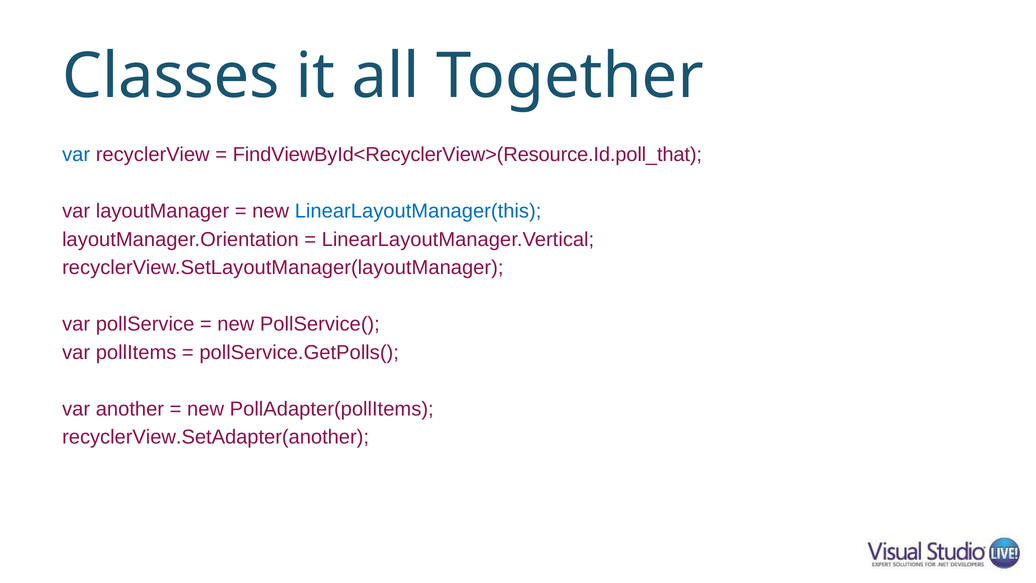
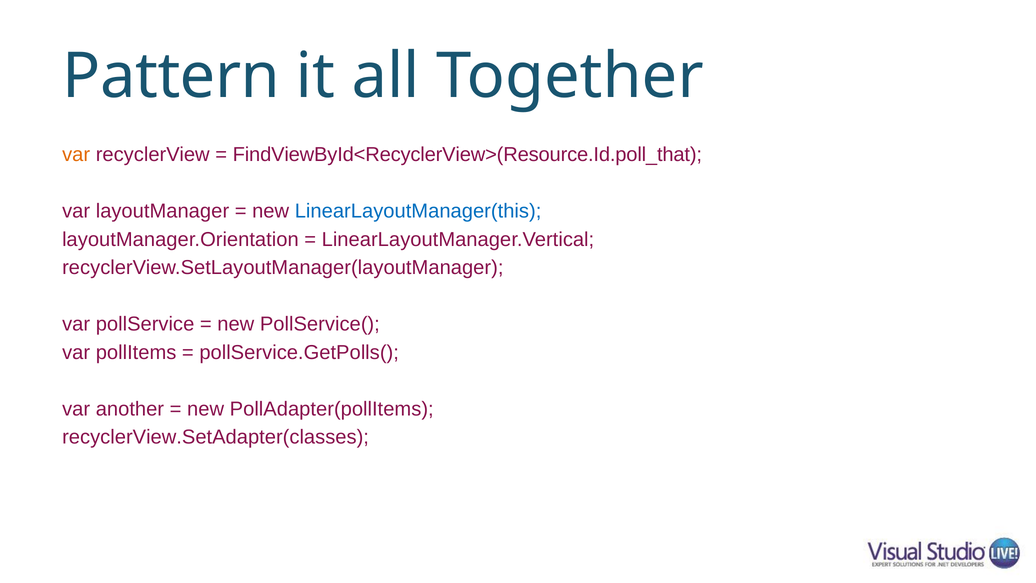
Classes: Classes -> Pattern (171, 76)
var colour: blue -> orange (76, 155)
recyclerView.SetAdapter(another: recyclerView.SetAdapter(another -> recyclerView.SetAdapter(classes (216, 437)
